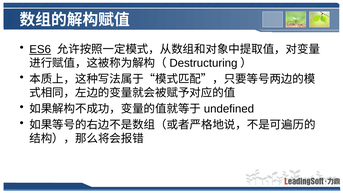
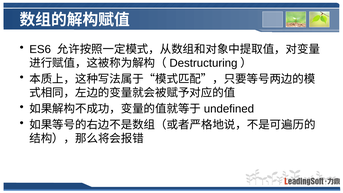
ES6 underline: present -> none (40, 49)
